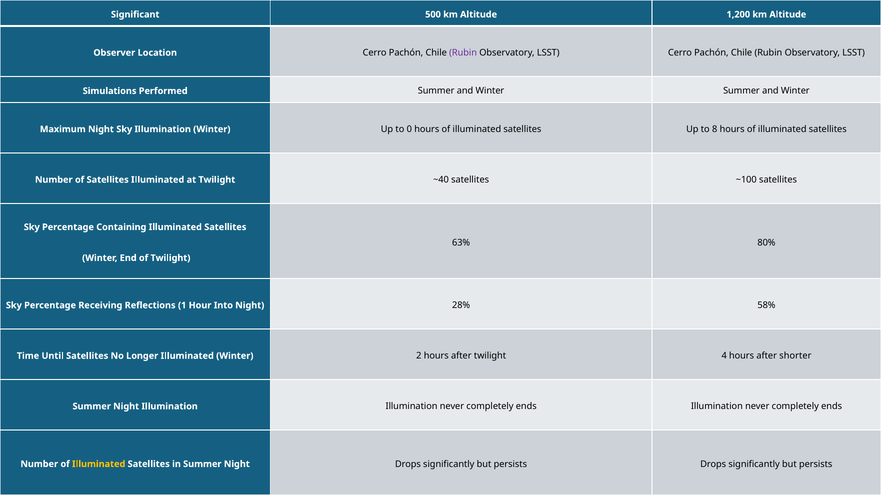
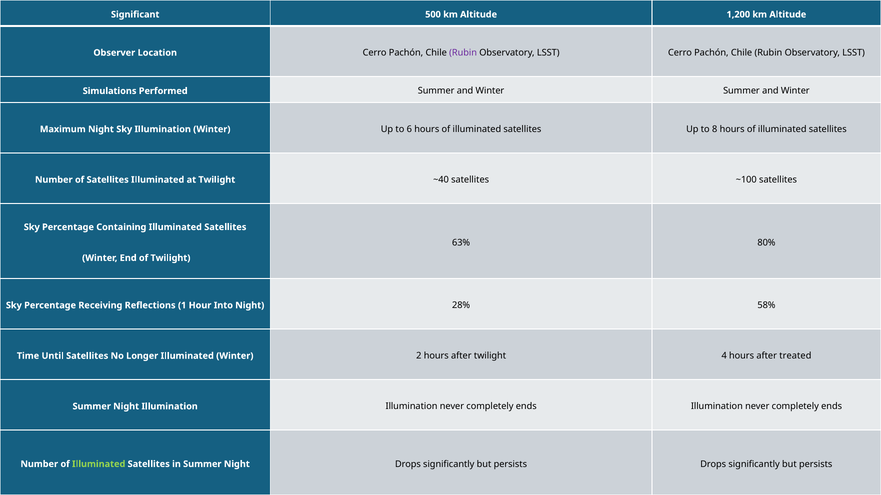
0: 0 -> 6 (409, 129)
shorter: shorter -> treated (795, 356)
Illuminated colour: yellow -> light green (99, 465)
